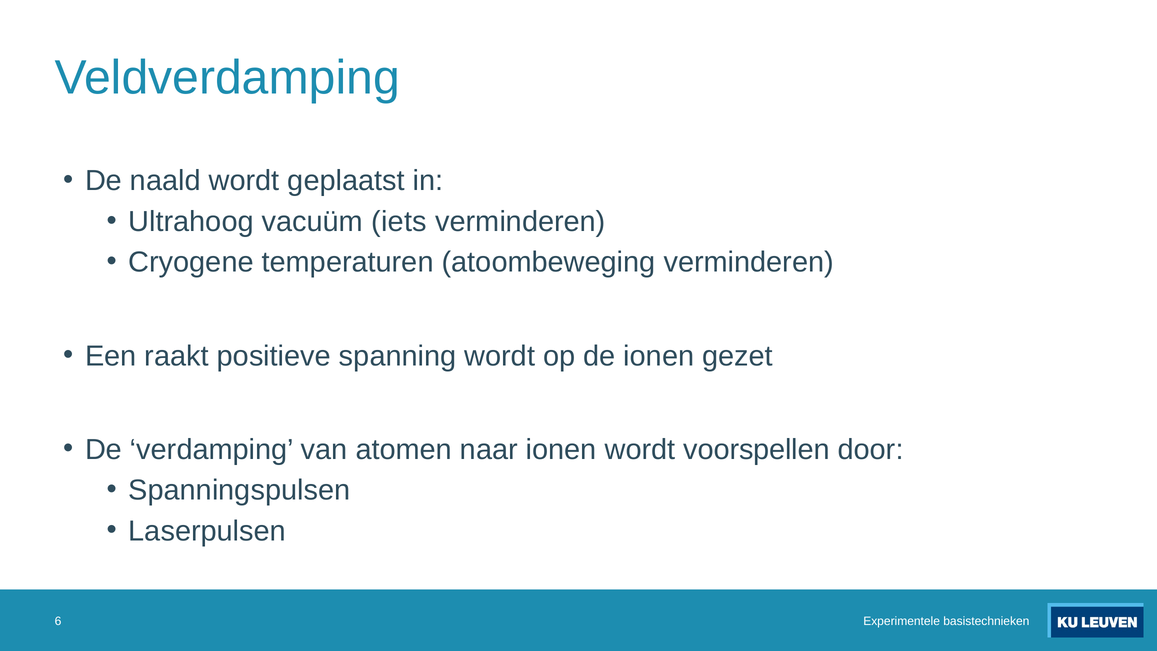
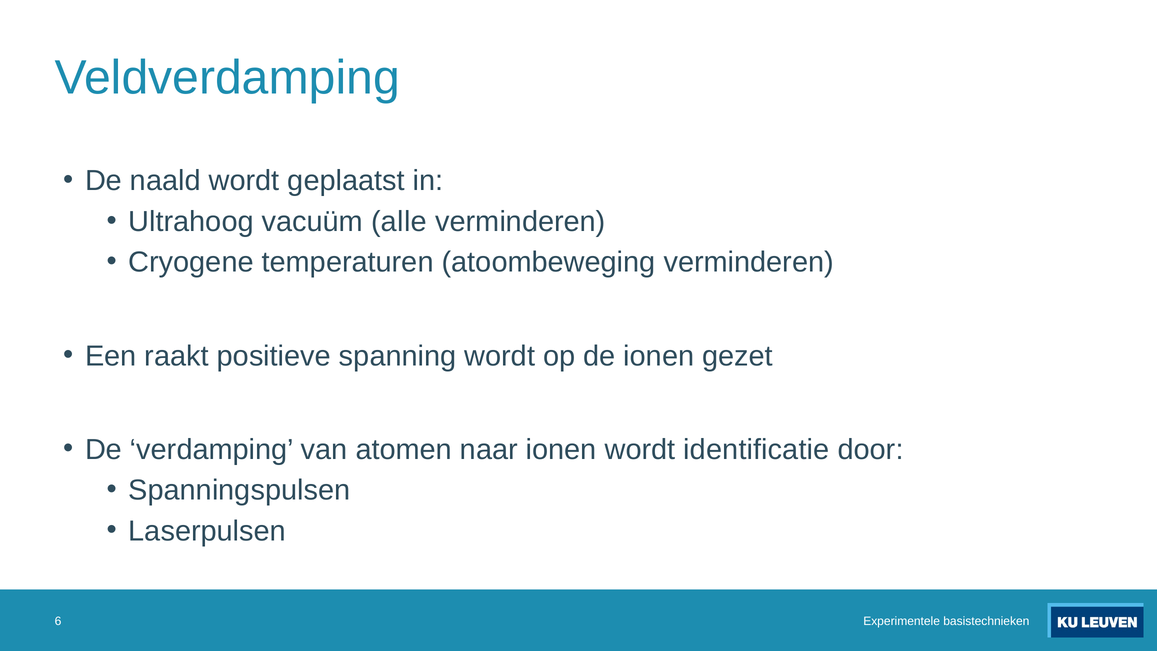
iets: iets -> alle (399, 222)
voorspellen: voorspellen -> identificatie (756, 449)
